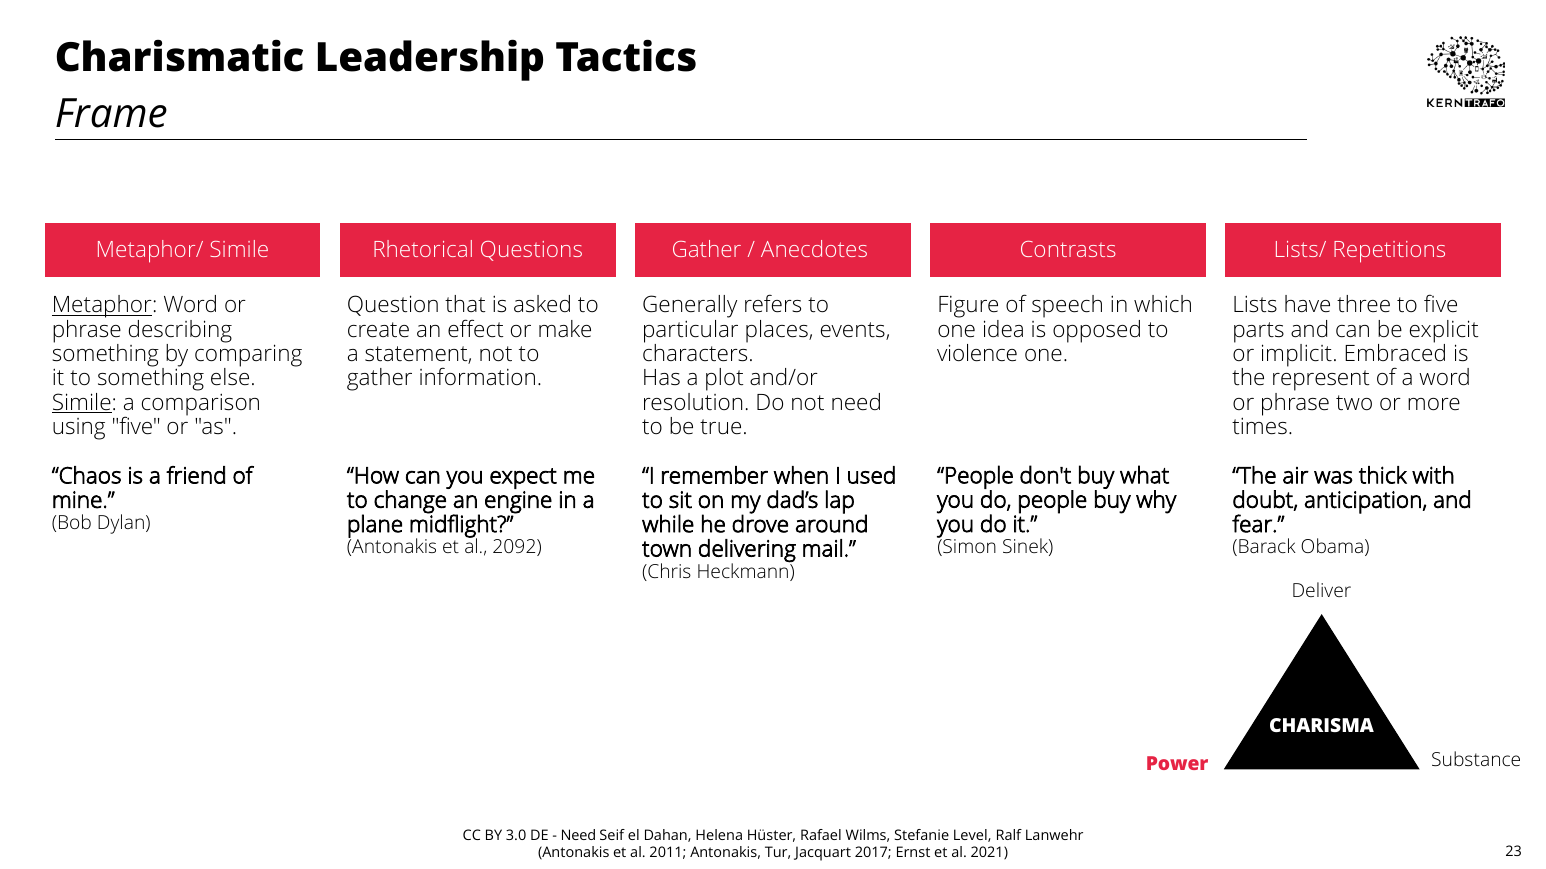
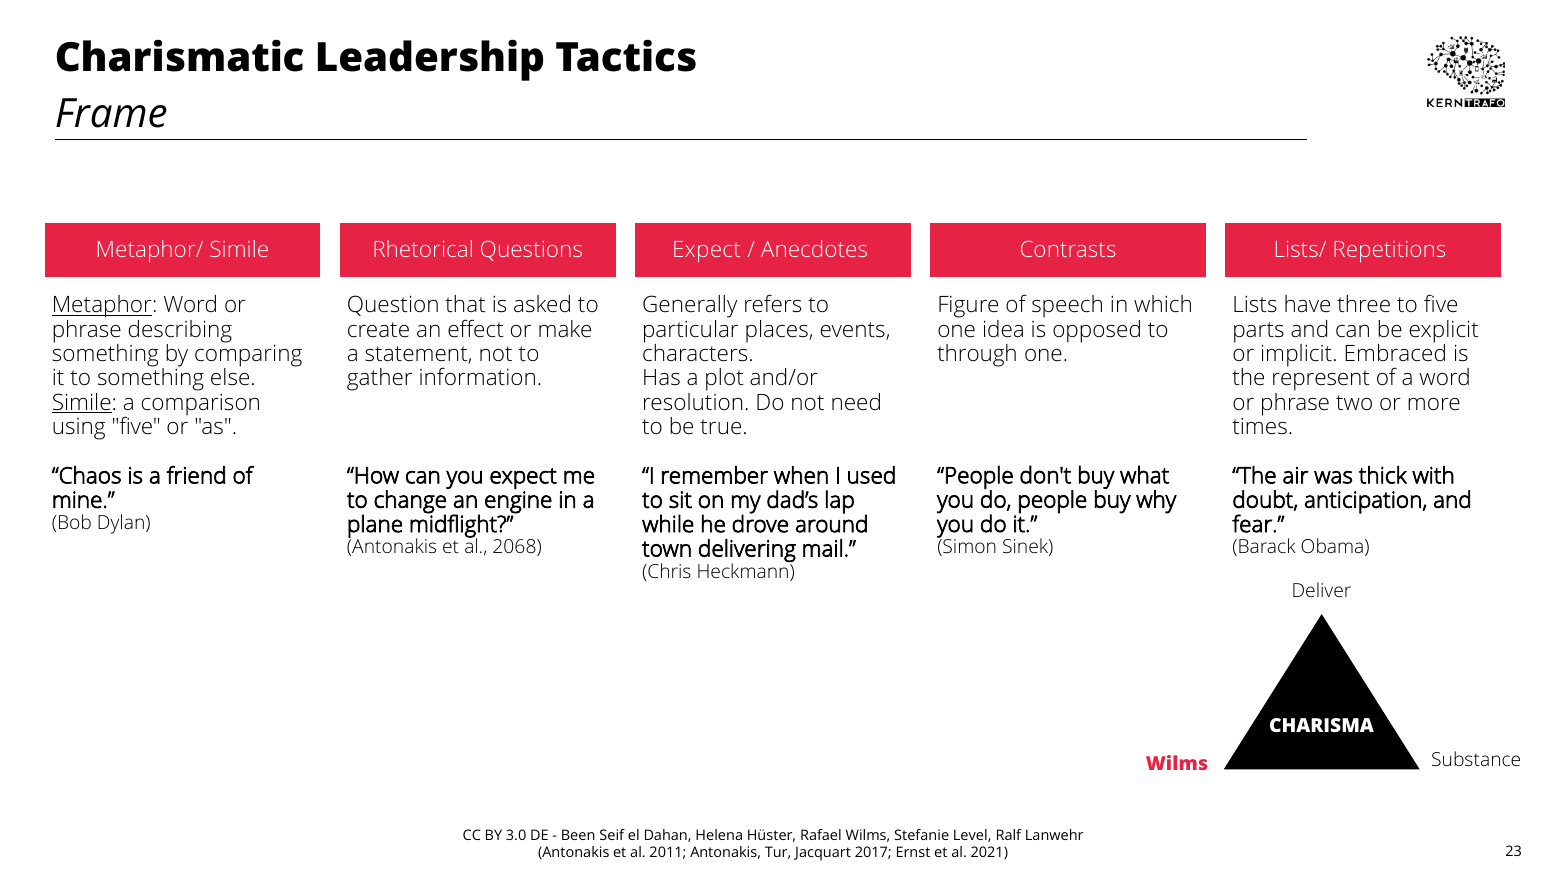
Questions Gather: Gather -> Expect (706, 250)
violence: violence -> through (978, 354)
2092: 2092 -> 2068 (517, 548)
Power: Power -> Wilms (1177, 765)
Need: Need -> Been (578, 836)
